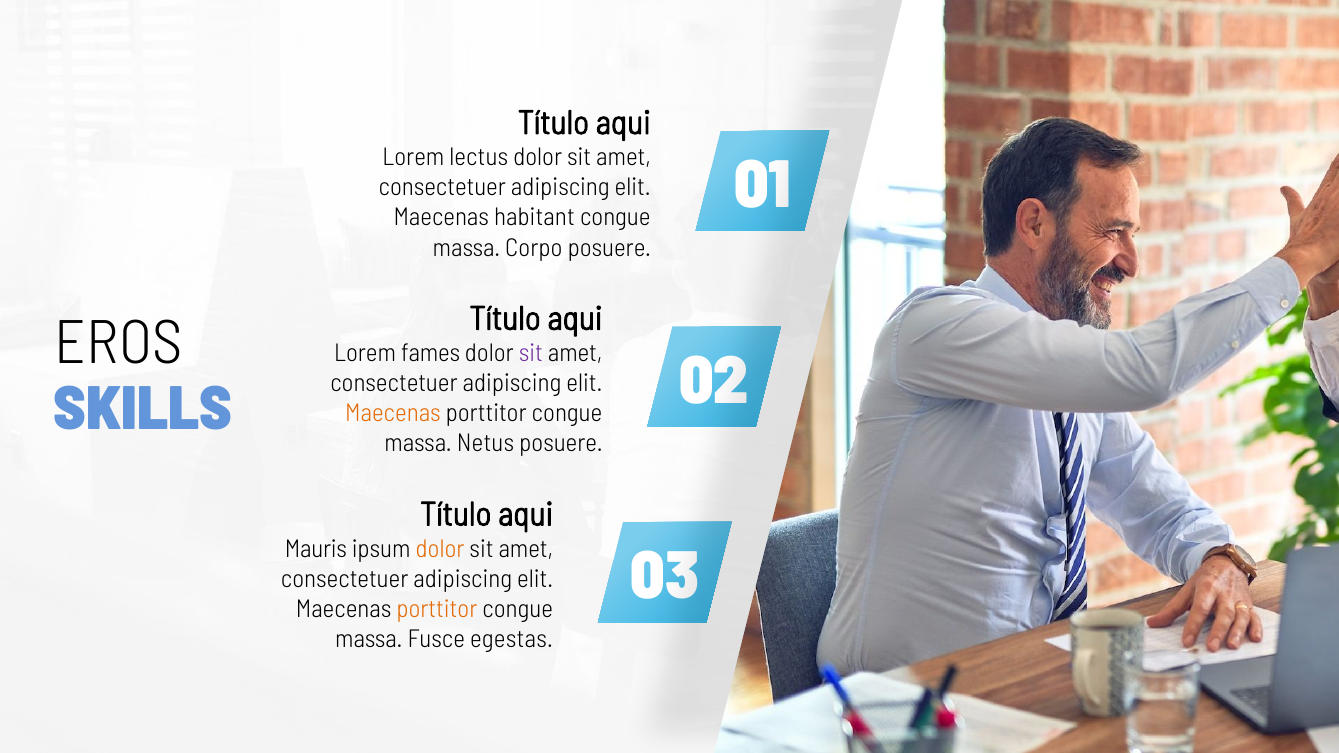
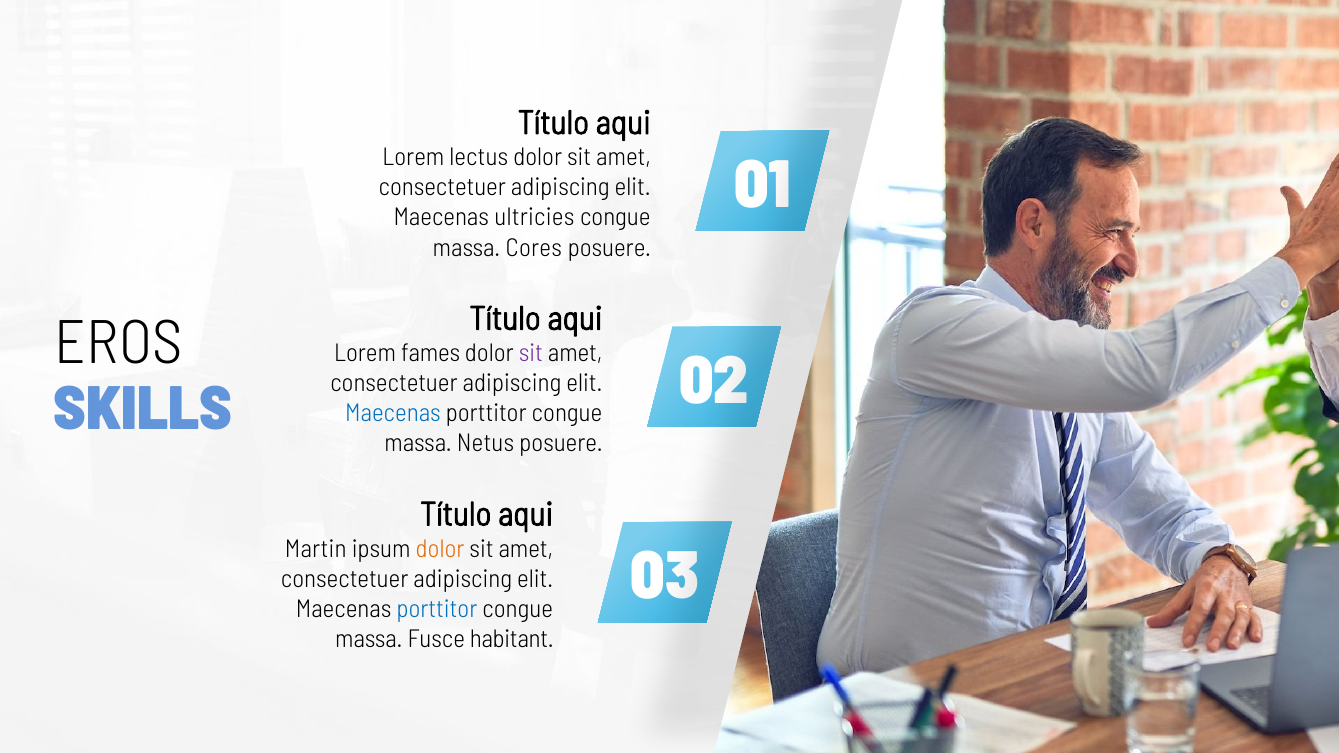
habitant: habitant -> ultricies (534, 218)
Corpo: Corpo -> Cores (534, 248)
Maecenas colour: orange -> blue (393, 413)
Mauris: Mauris -> Martin (316, 549)
porttitor colour: orange -> blue (437, 609)
egestas: egestas -> habitant (512, 639)
